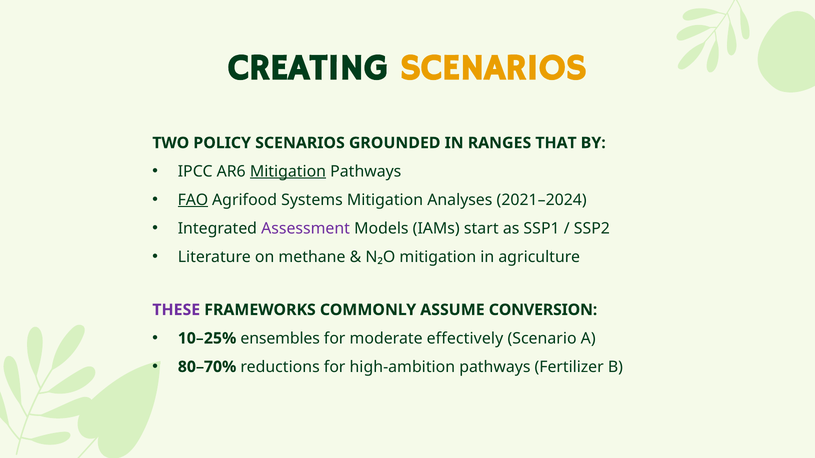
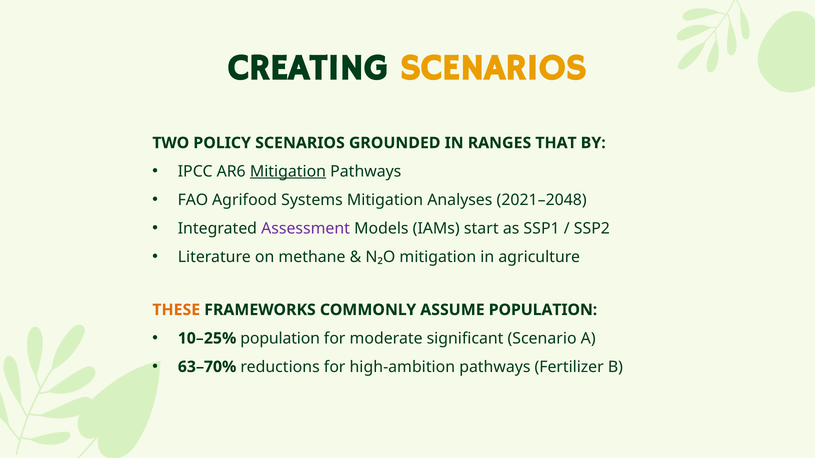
FAO underline: present -> none (193, 200)
2021–2024: 2021–2024 -> 2021–2048 (542, 200)
THESE colour: purple -> orange (176, 310)
ASSUME CONVERSION: CONVERSION -> POPULATION (543, 310)
10–25% ensembles: ensembles -> population (280, 339)
effectively: effectively -> significant (465, 339)
80–70%: 80–70% -> 63–70% (207, 367)
